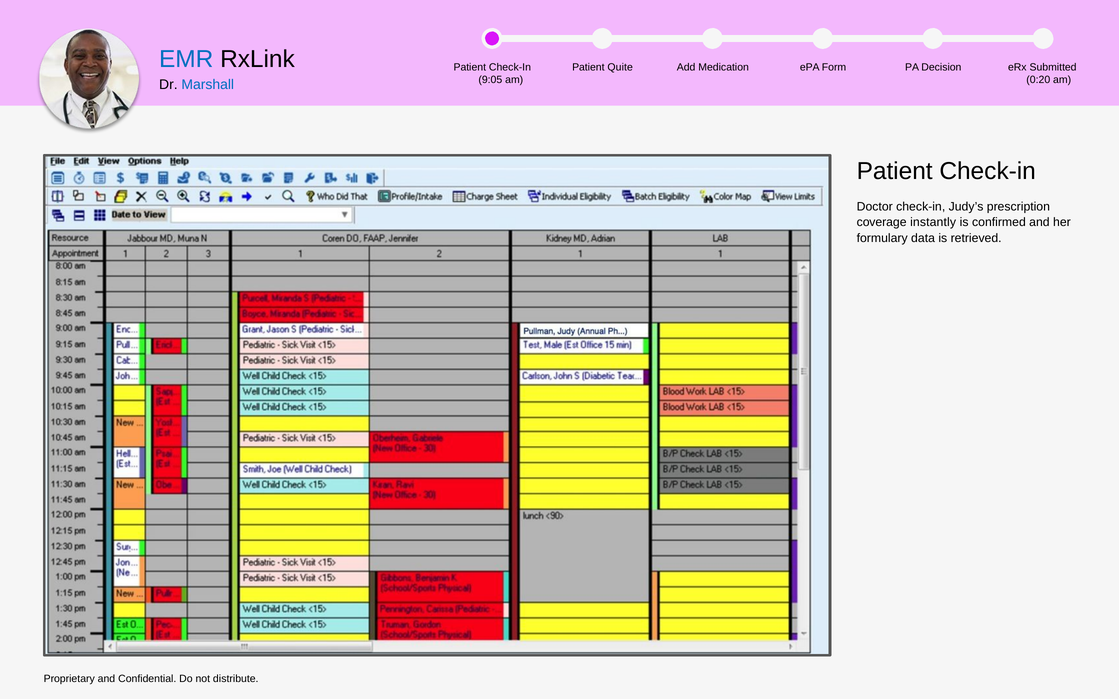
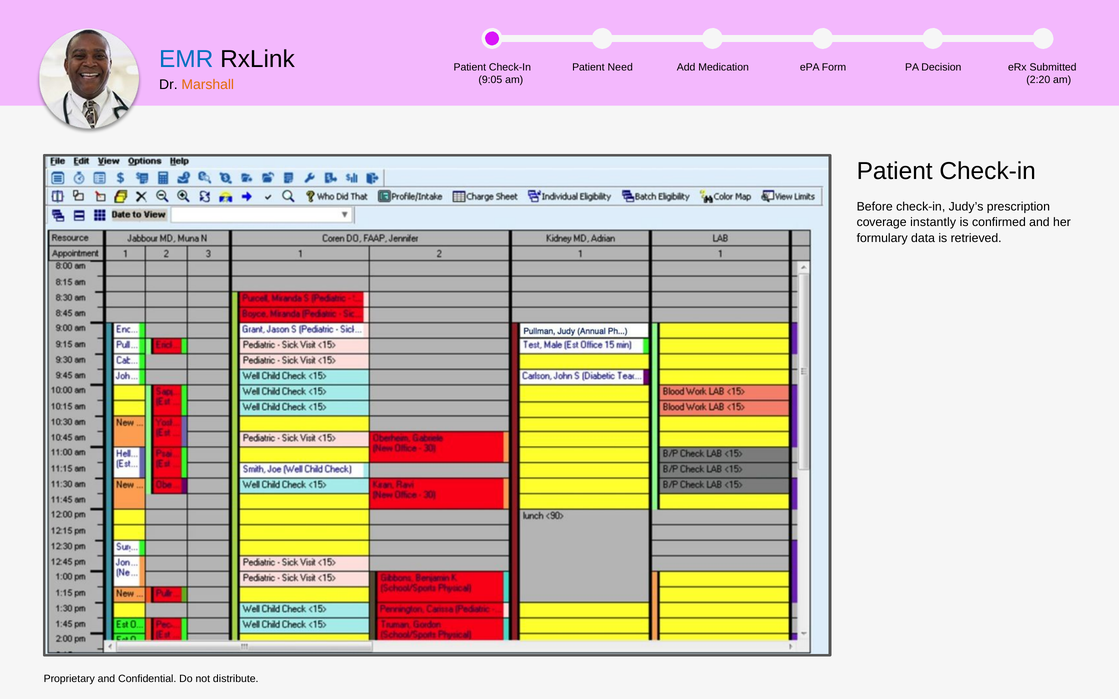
Quite: Quite -> Need (620, 67)
0:20: 0:20 -> 2:20 (1038, 80)
Marshall colour: blue -> orange (208, 85)
Doctor: Doctor -> Before (875, 207)
